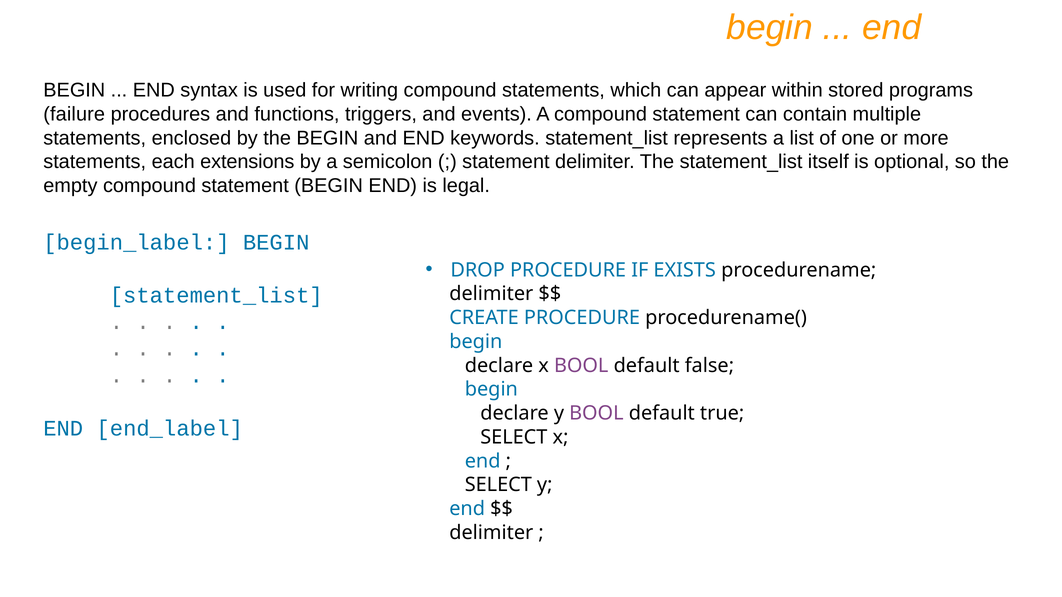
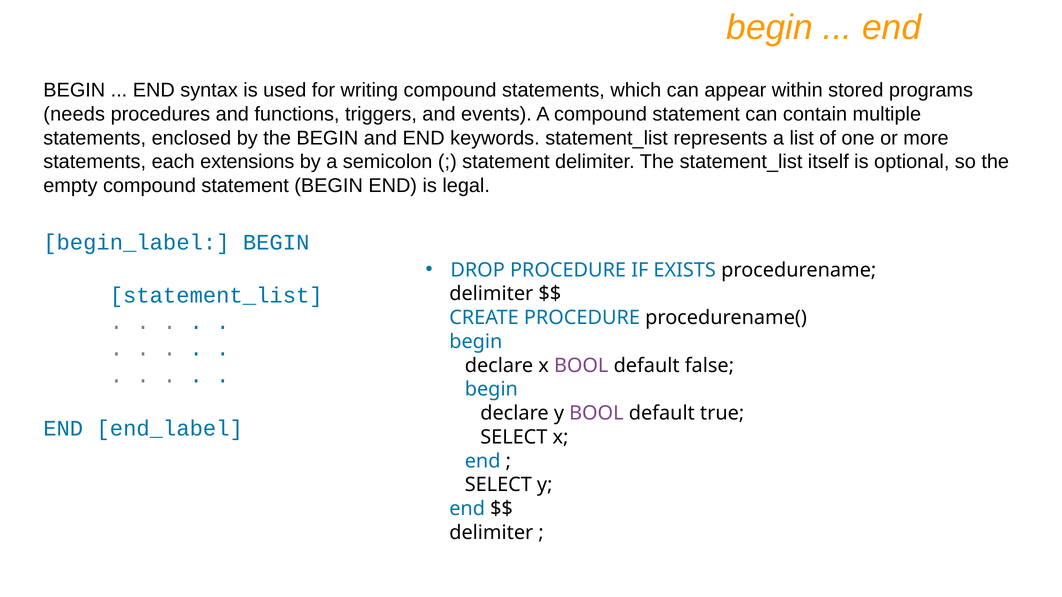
failure: failure -> needs (74, 114)
